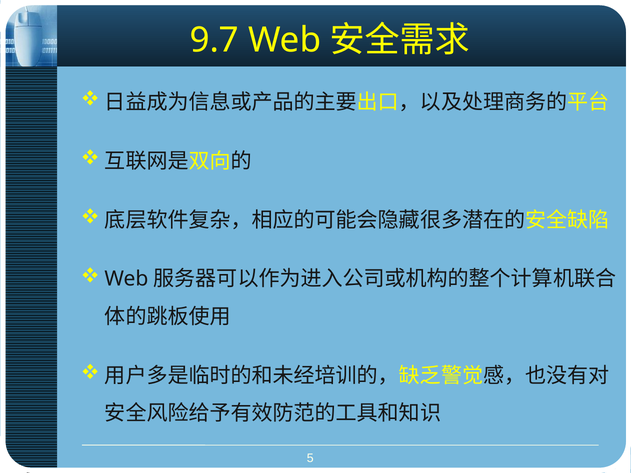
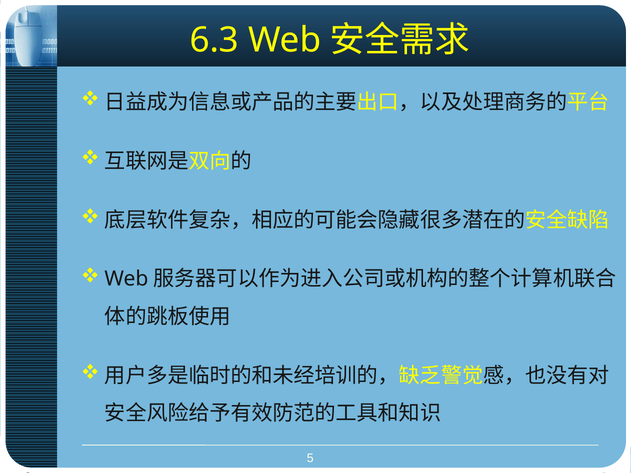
9.7: 9.7 -> 6.3 (214, 40)
